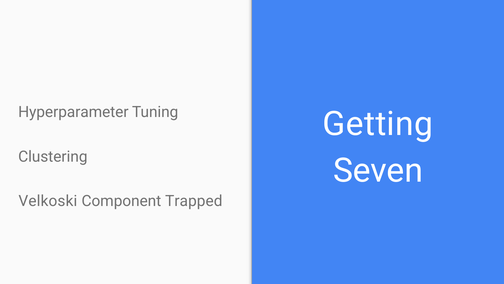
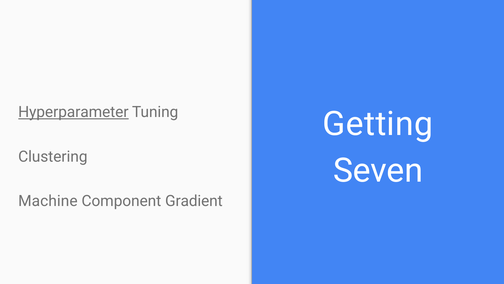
Hyperparameter underline: none -> present (73, 112)
Velkoski: Velkoski -> Machine (48, 201)
Trapped: Trapped -> Gradient (194, 201)
